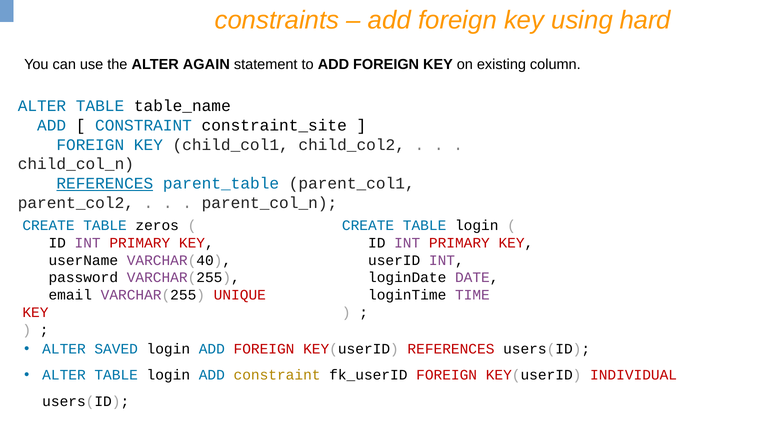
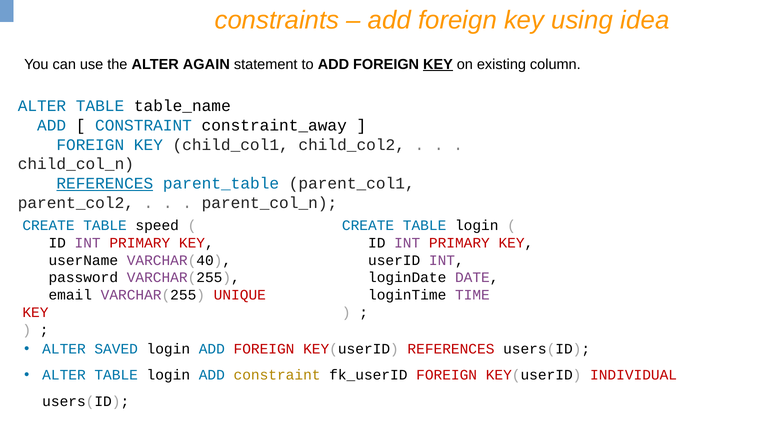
hard: hard -> idea (645, 20)
KEY underline: none -> present (438, 64)
constraint_site: constraint_site -> constraint_away (274, 125)
zeros: zeros -> speed (157, 225)
